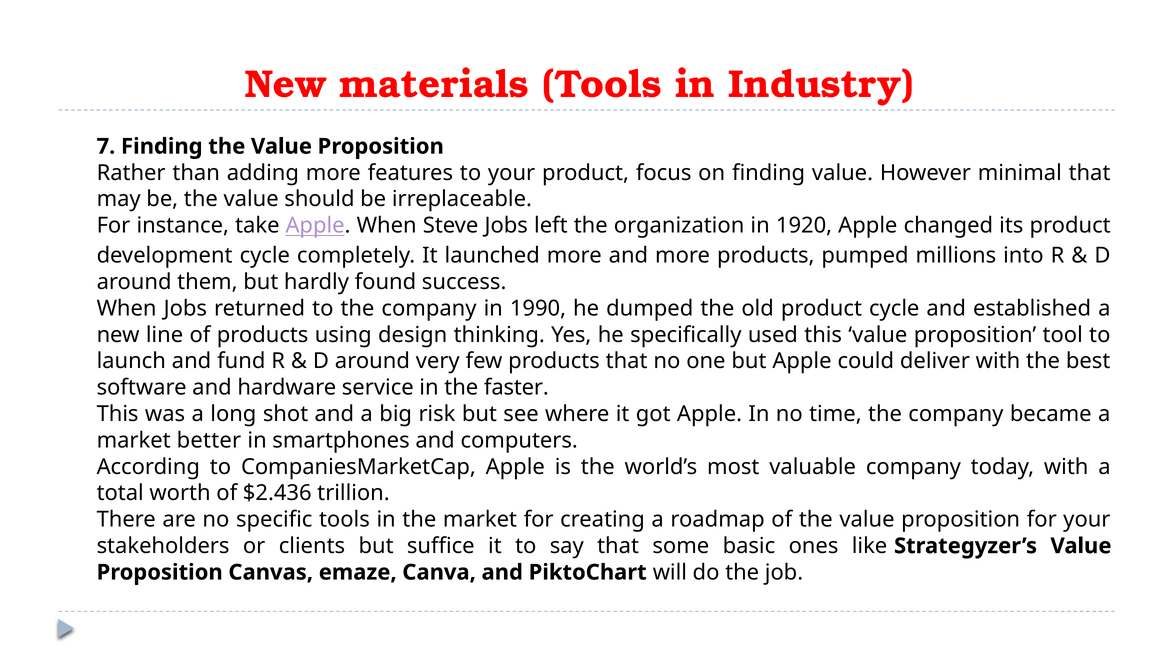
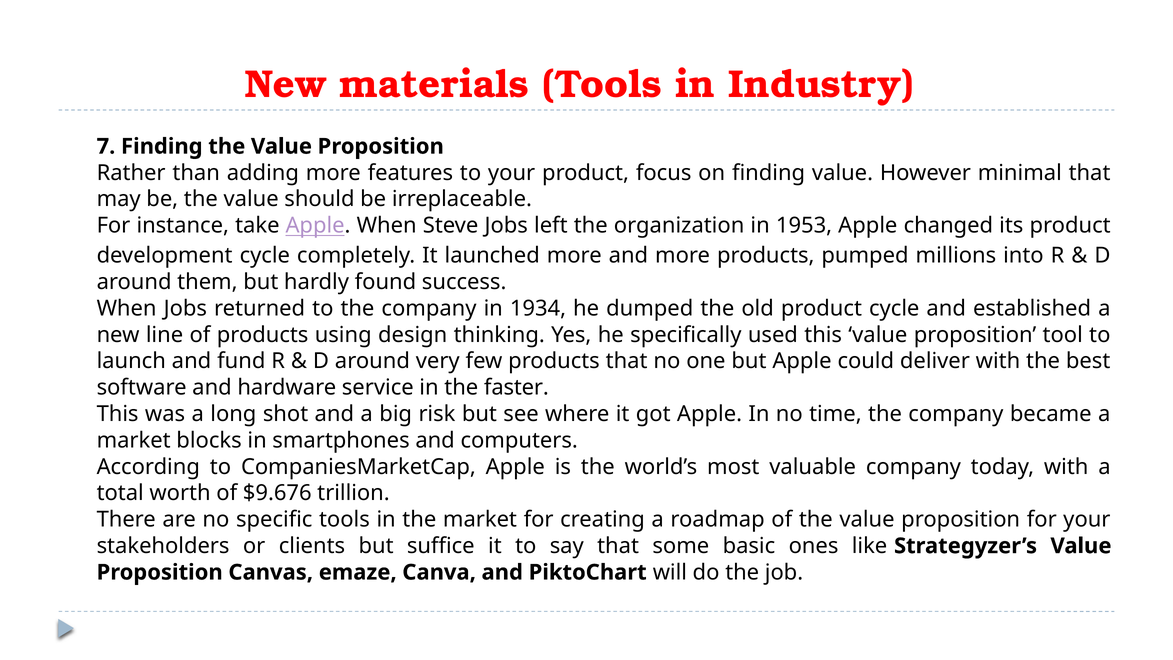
1920: 1920 -> 1953 (804, 226)
1990: 1990 -> 1934 (538, 308)
better: better -> blocks (209, 440)
$2.436: $2.436 -> $9.676 (277, 493)
